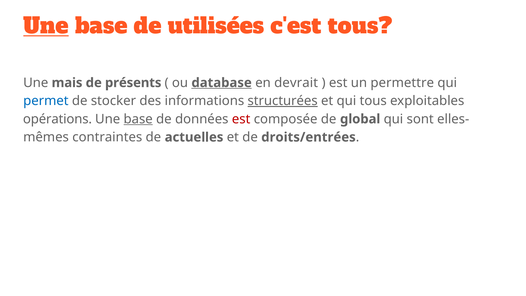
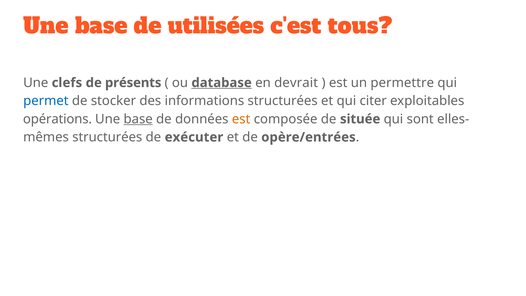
Une underline: present -> none (46, 26)
mais: mais -> clefs (67, 83)
structurées underline: present -> none (283, 101)
qui tous: tous -> citer (373, 101)
est colour: red -> orange (241, 119)
global: global -> située (360, 119)
contraintes: contraintes -> structurées (107, 137)
actuelles: actuelles -> exécuter (194, 137)
droits/entrées: droits/entrées -> opère/entrées (308, 137)
